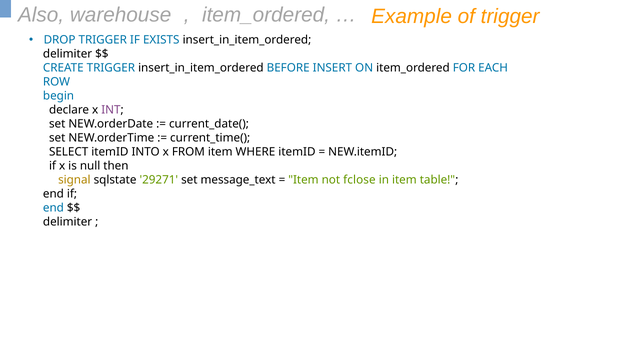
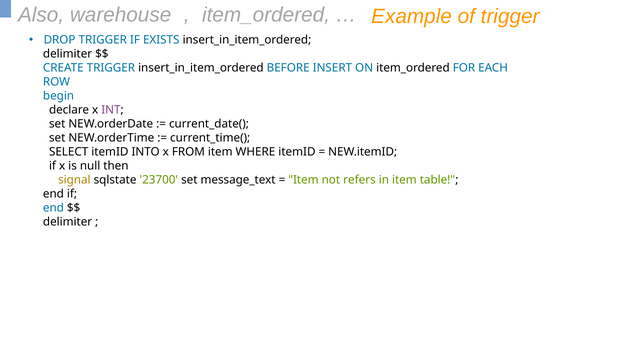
29271: 29271 -> 23700 (159, 180)
fclose: fclose -> refers (359, 180)
